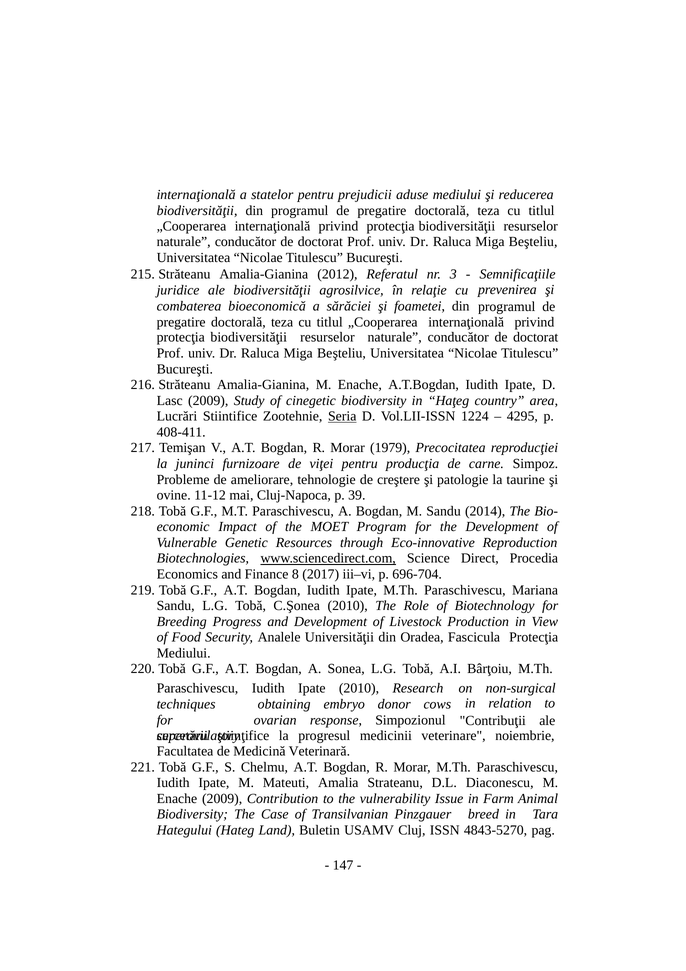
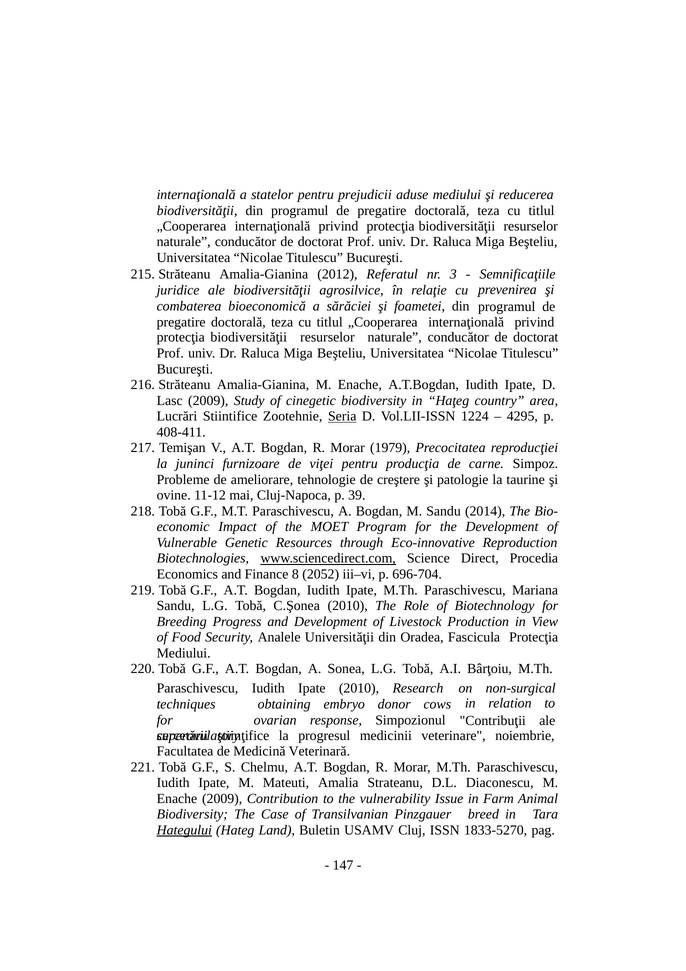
2017: 2017 -> 2052 (321, 574)
Hategului underline: none -> present (184, 830)
4843-5270: 4843-5270 -> 1833-5270 (496, 830)
